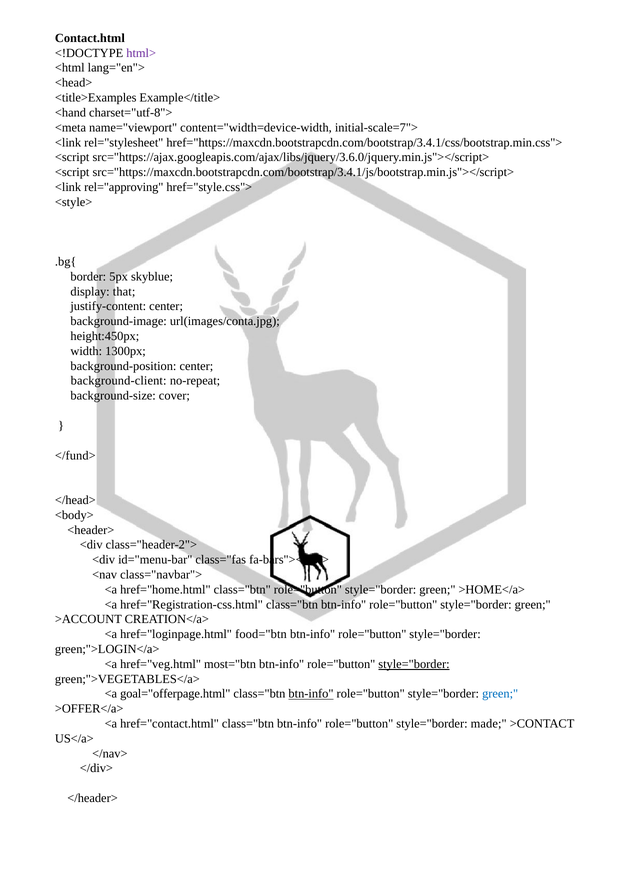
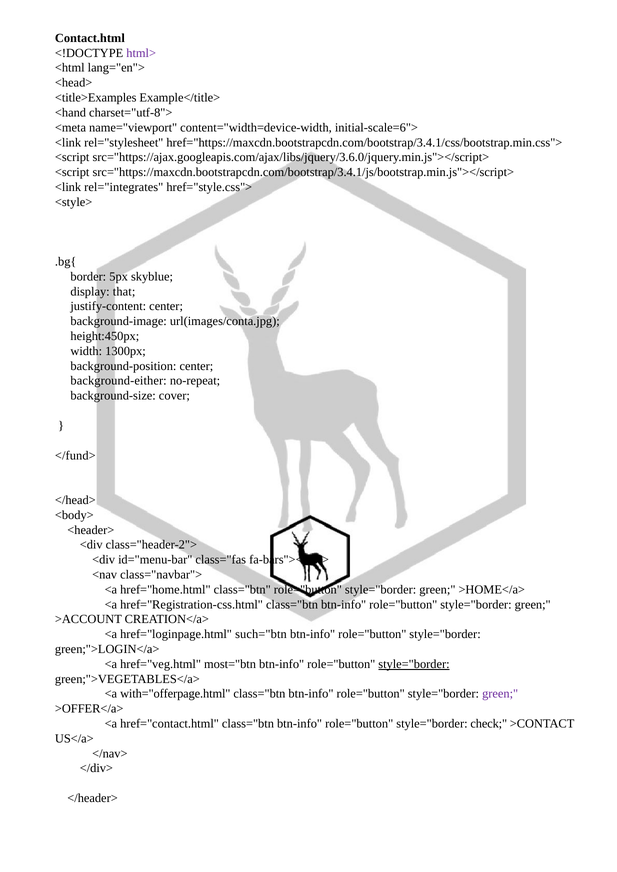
initial-scale=7">: initial-scale=7"> -> initial-scale=6"> (376, 128)
rel="approving: rel="approving -> rel="integrates (124, 187)
background-client: background-client -> background-either (119, 381)
food="btn: food="btn -> such="btn (261, 634)
goal="offerpage.html: goal="offerpage.html -> with="offerpage.html (175, 694)
btn-info underline: present -> none (311, 694)
green colour: blue -> purple (500, 694)
made: made -> check (489, 724)
